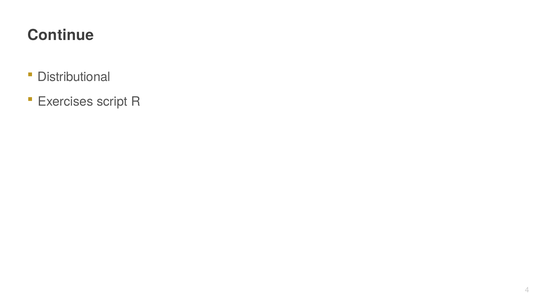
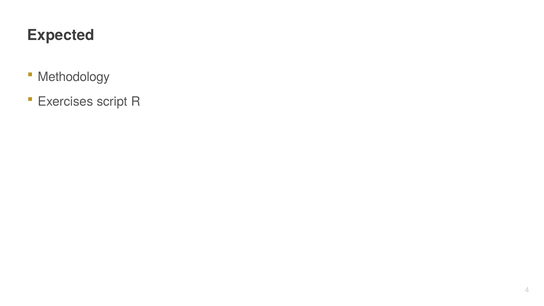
Continue: Continue -> Expected (61, 35)
Distributional: Distributional -> Methodology (74, 77)
